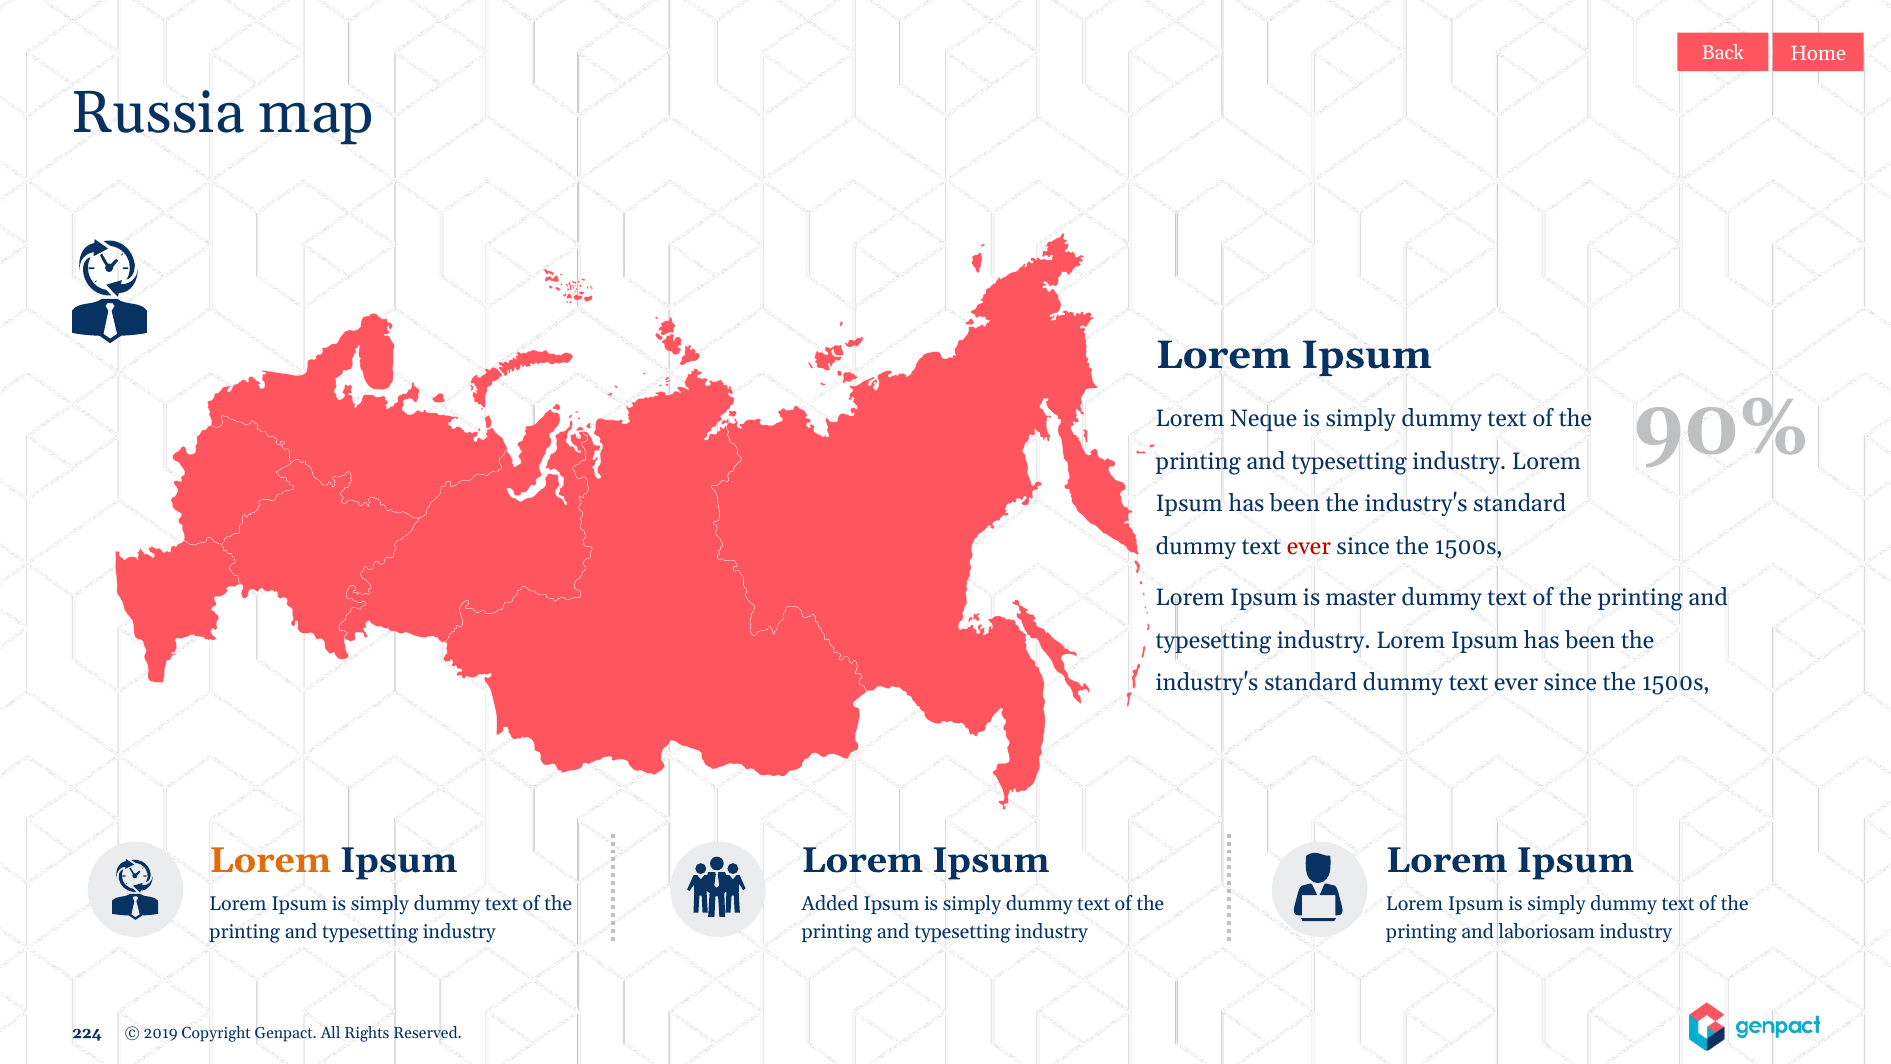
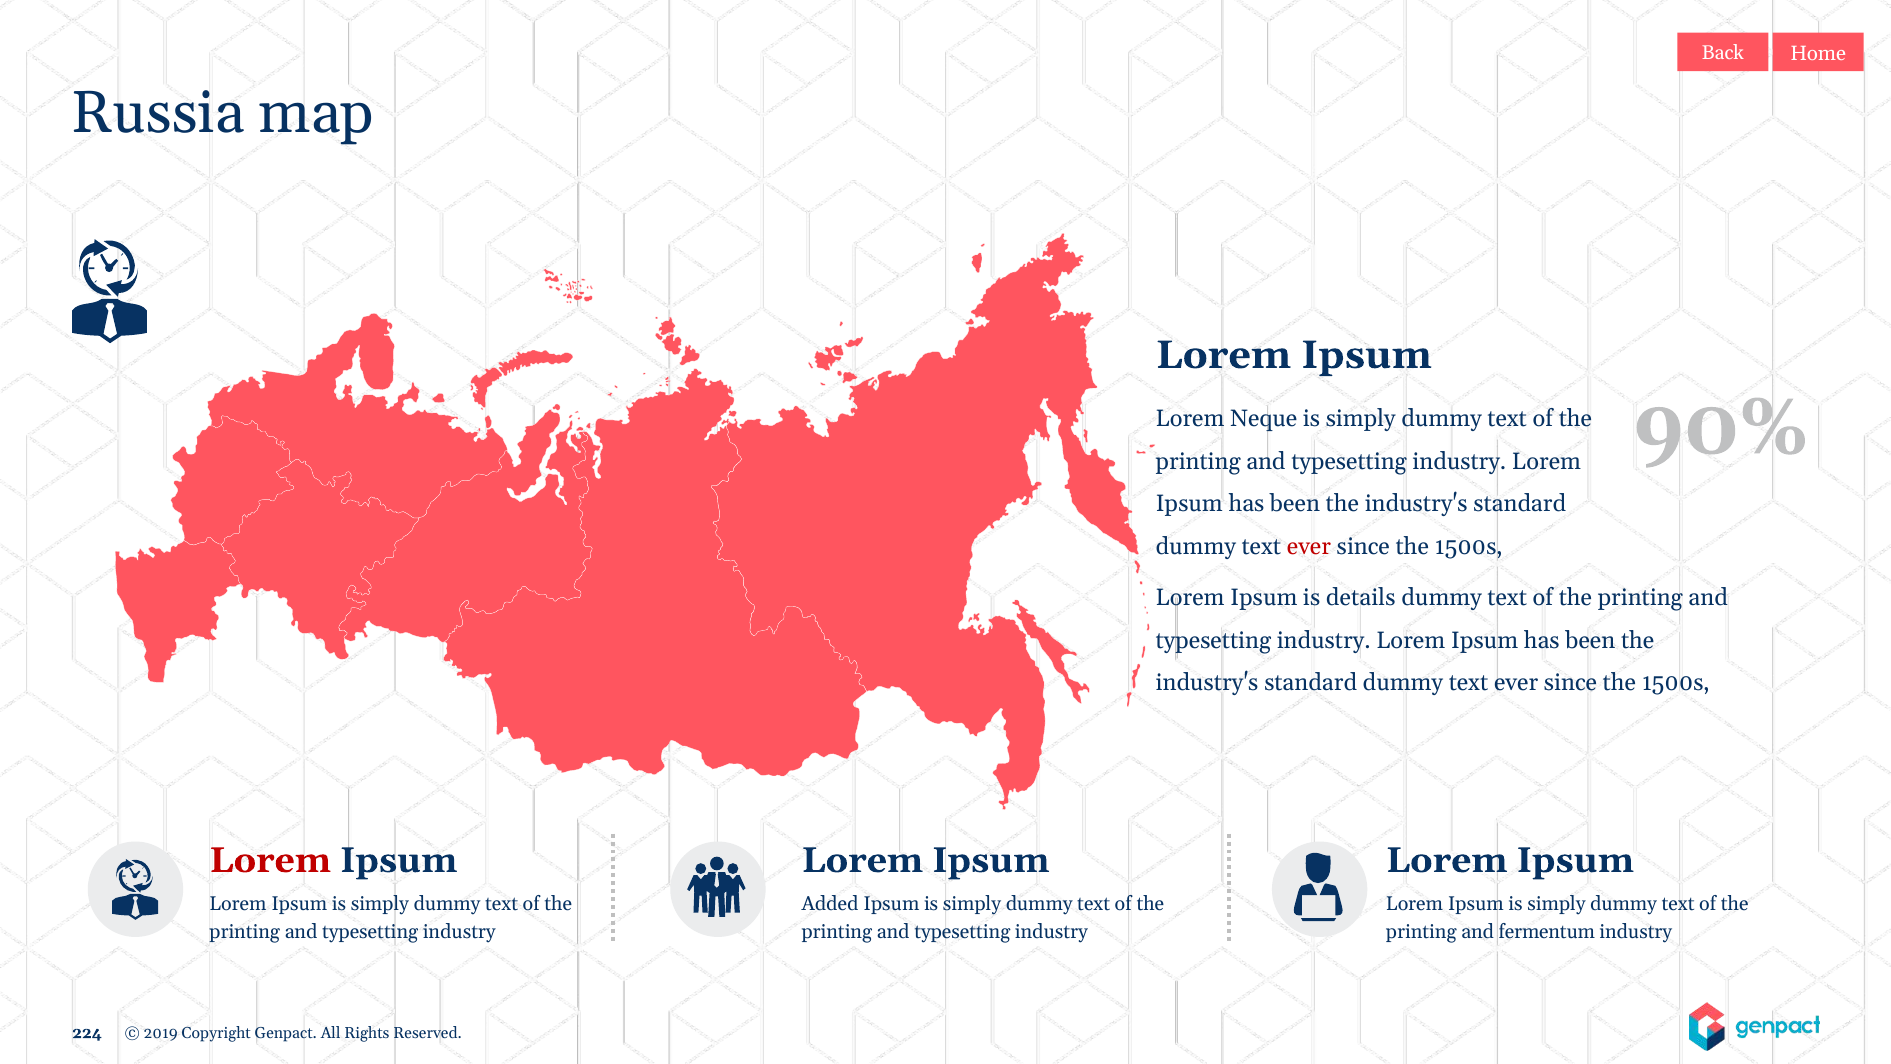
master: master -> details (1361, 597)
Lorem colour: orange -> red (270, 860)
laboriosam: laboriosam -> fermentum (1547, 932)
